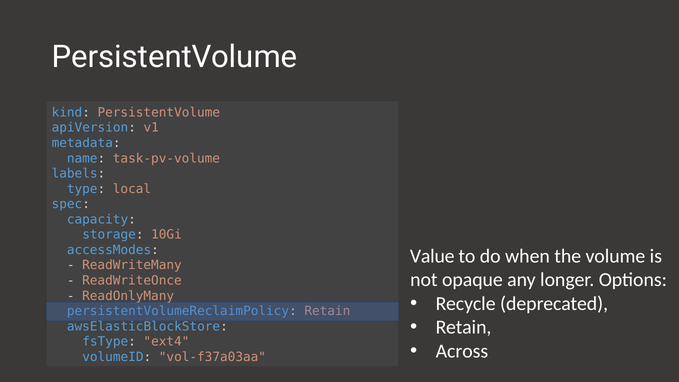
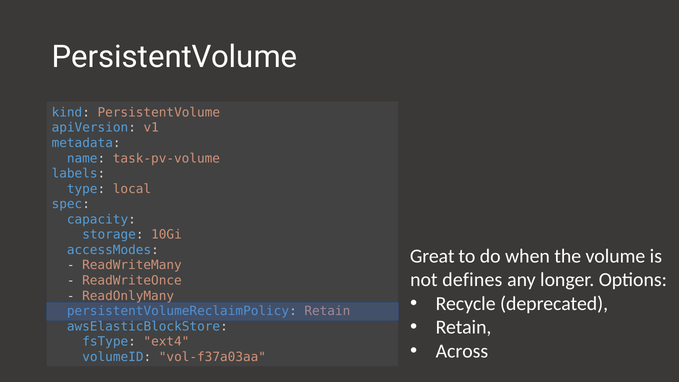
Value: Value -> Great (432, 256)
opaque: opaque -> defines (472, 280)
